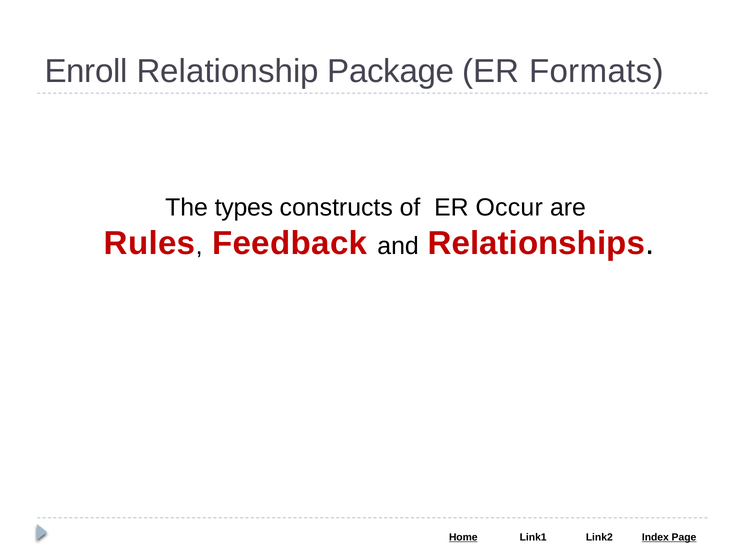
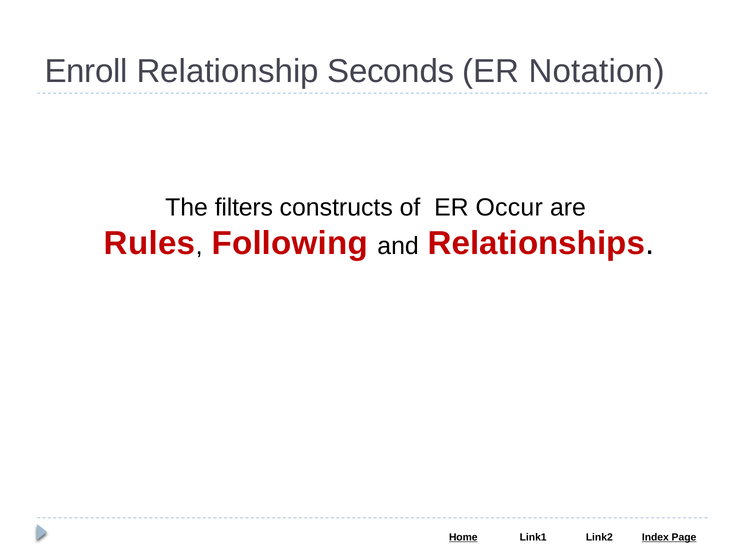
Package: Package -> Seconds (391, 71)
Formats: Formats -> Notation (597, 71)
types: types -> filters (244, 208)
Feedback: Feedback -> Following (290, 243)
